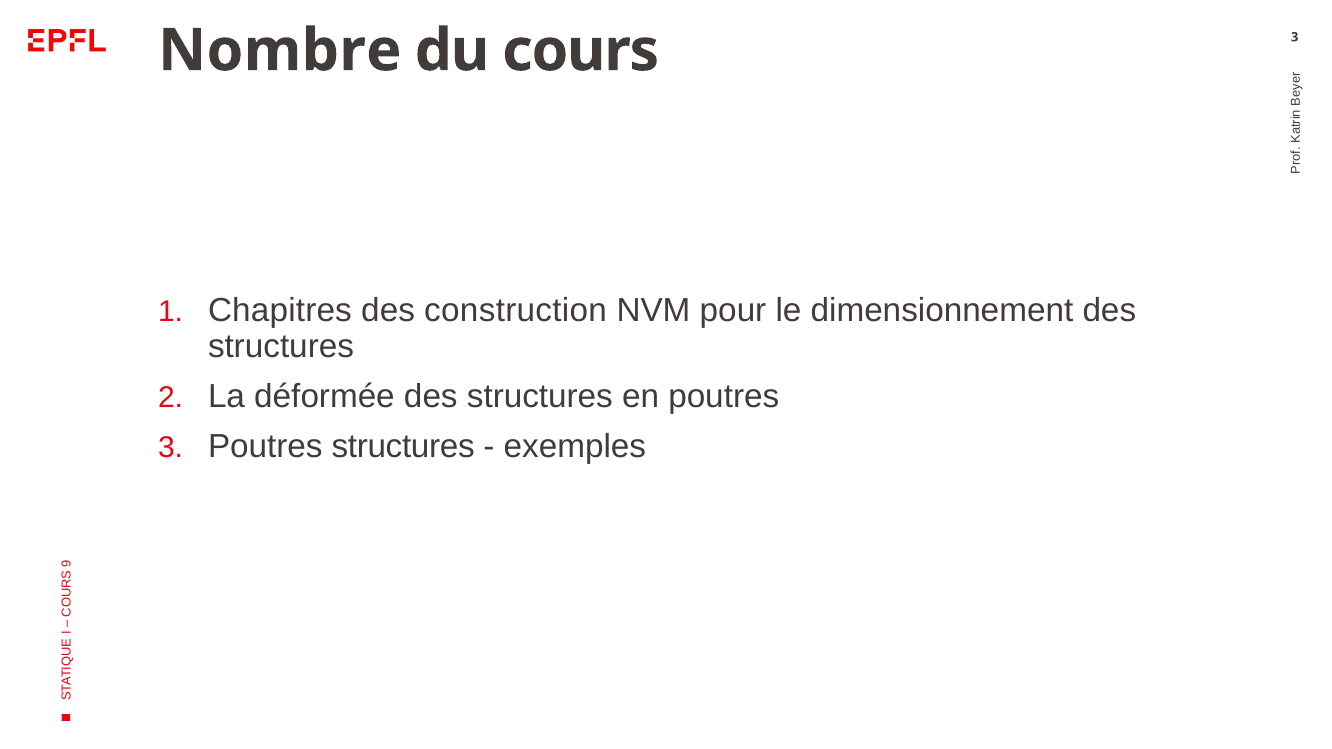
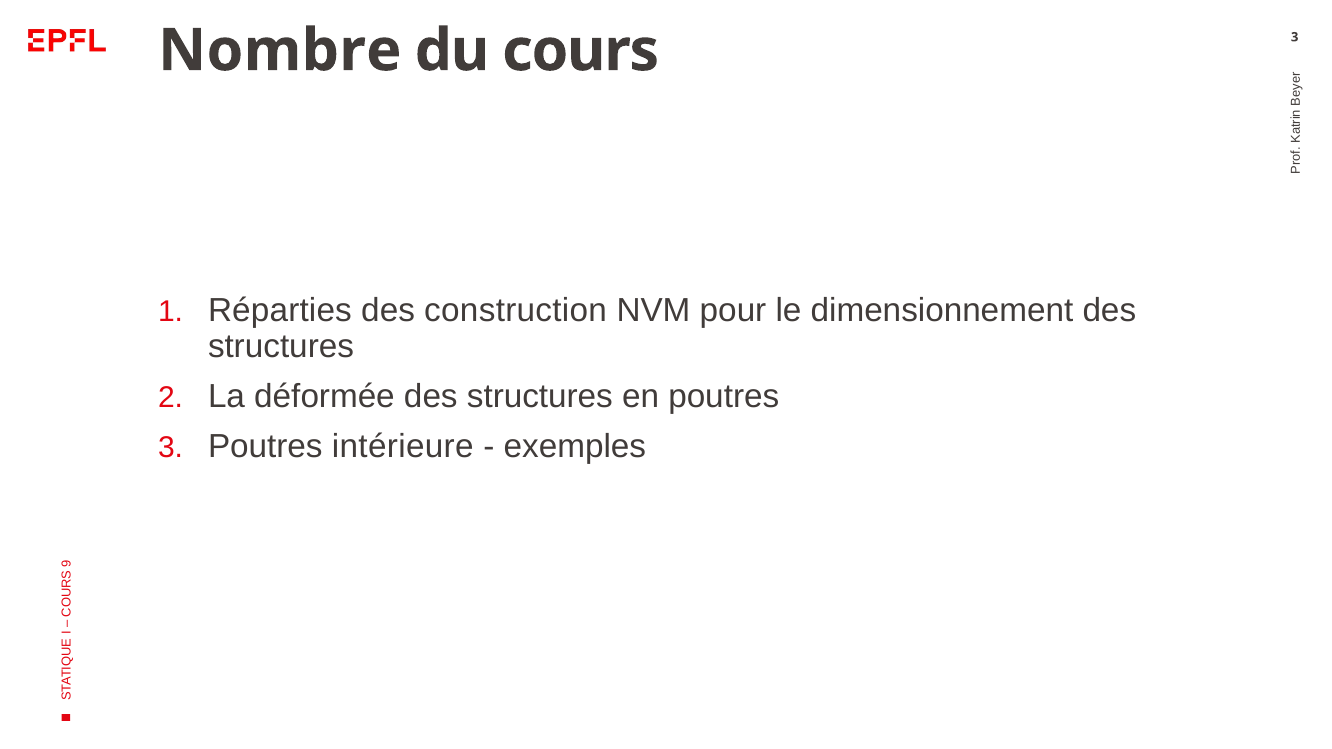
Chapitres: Chapitres -> Réparties (280, 311)
Poutres structures: structures -> intérieure (403, 446)
